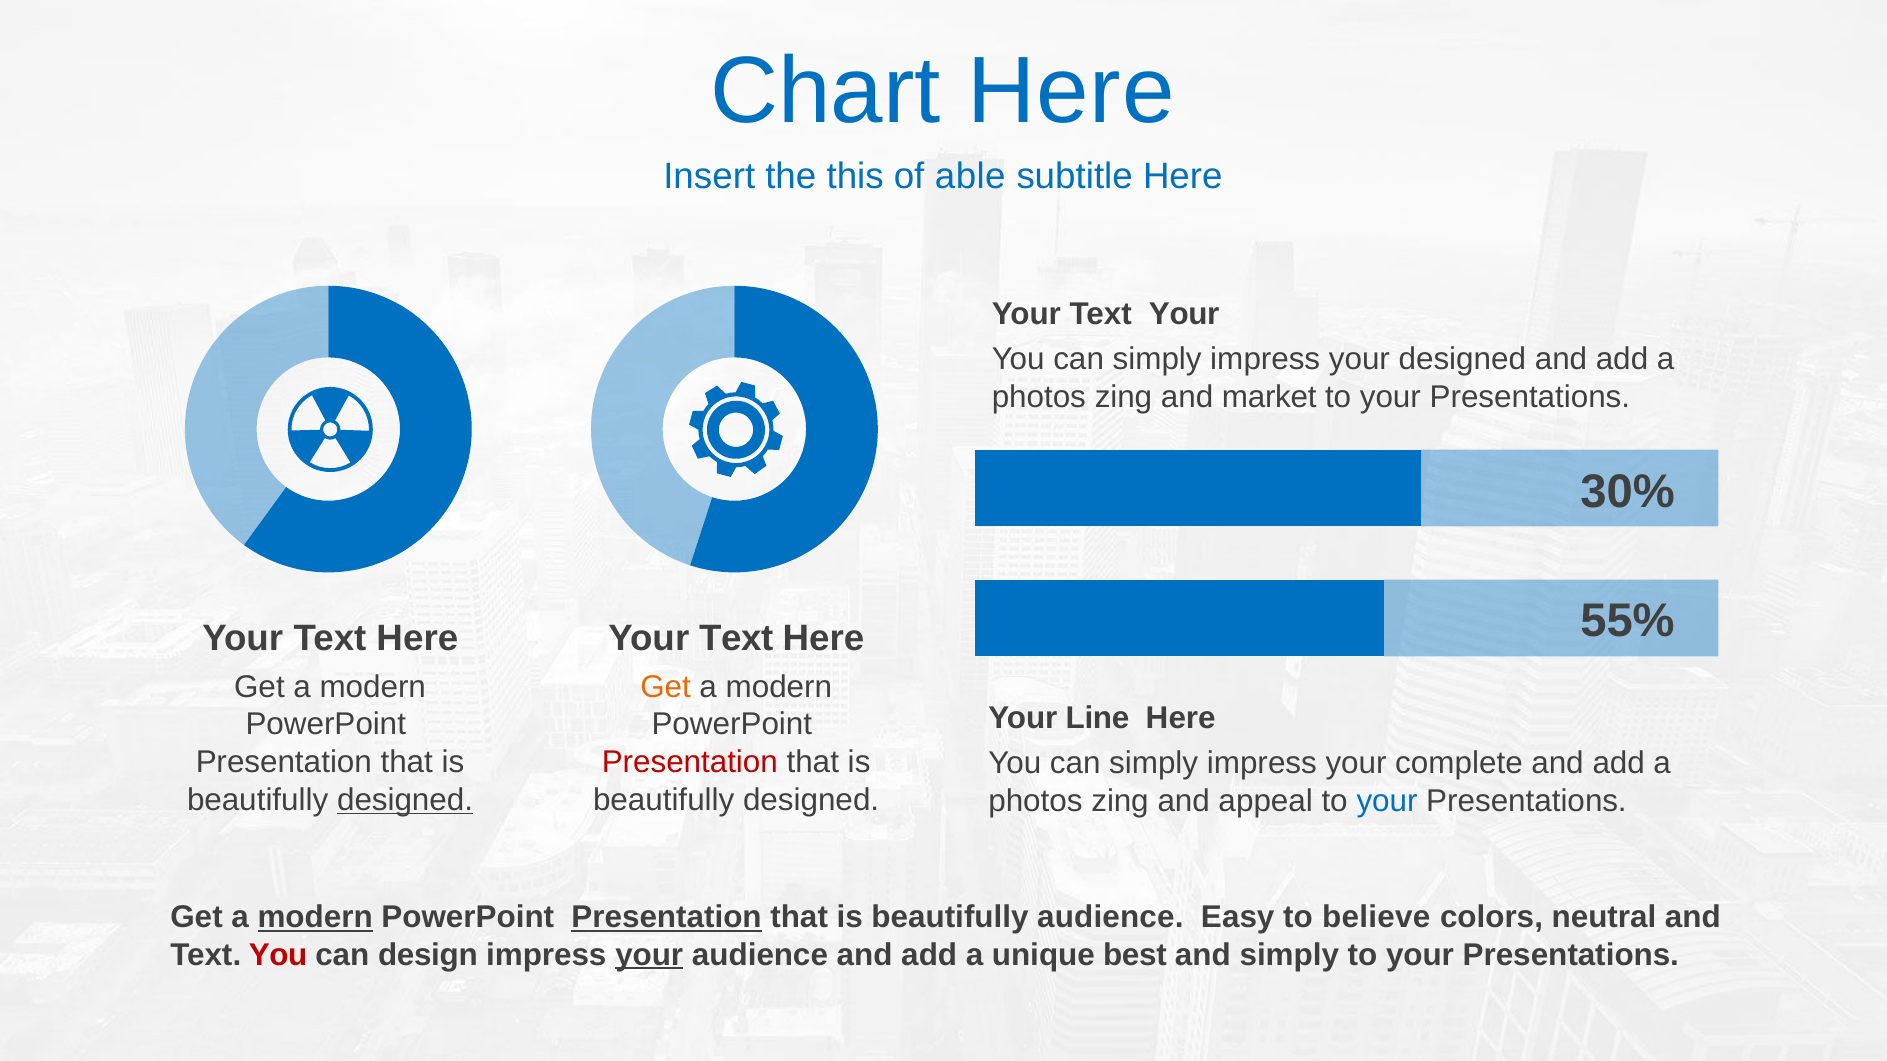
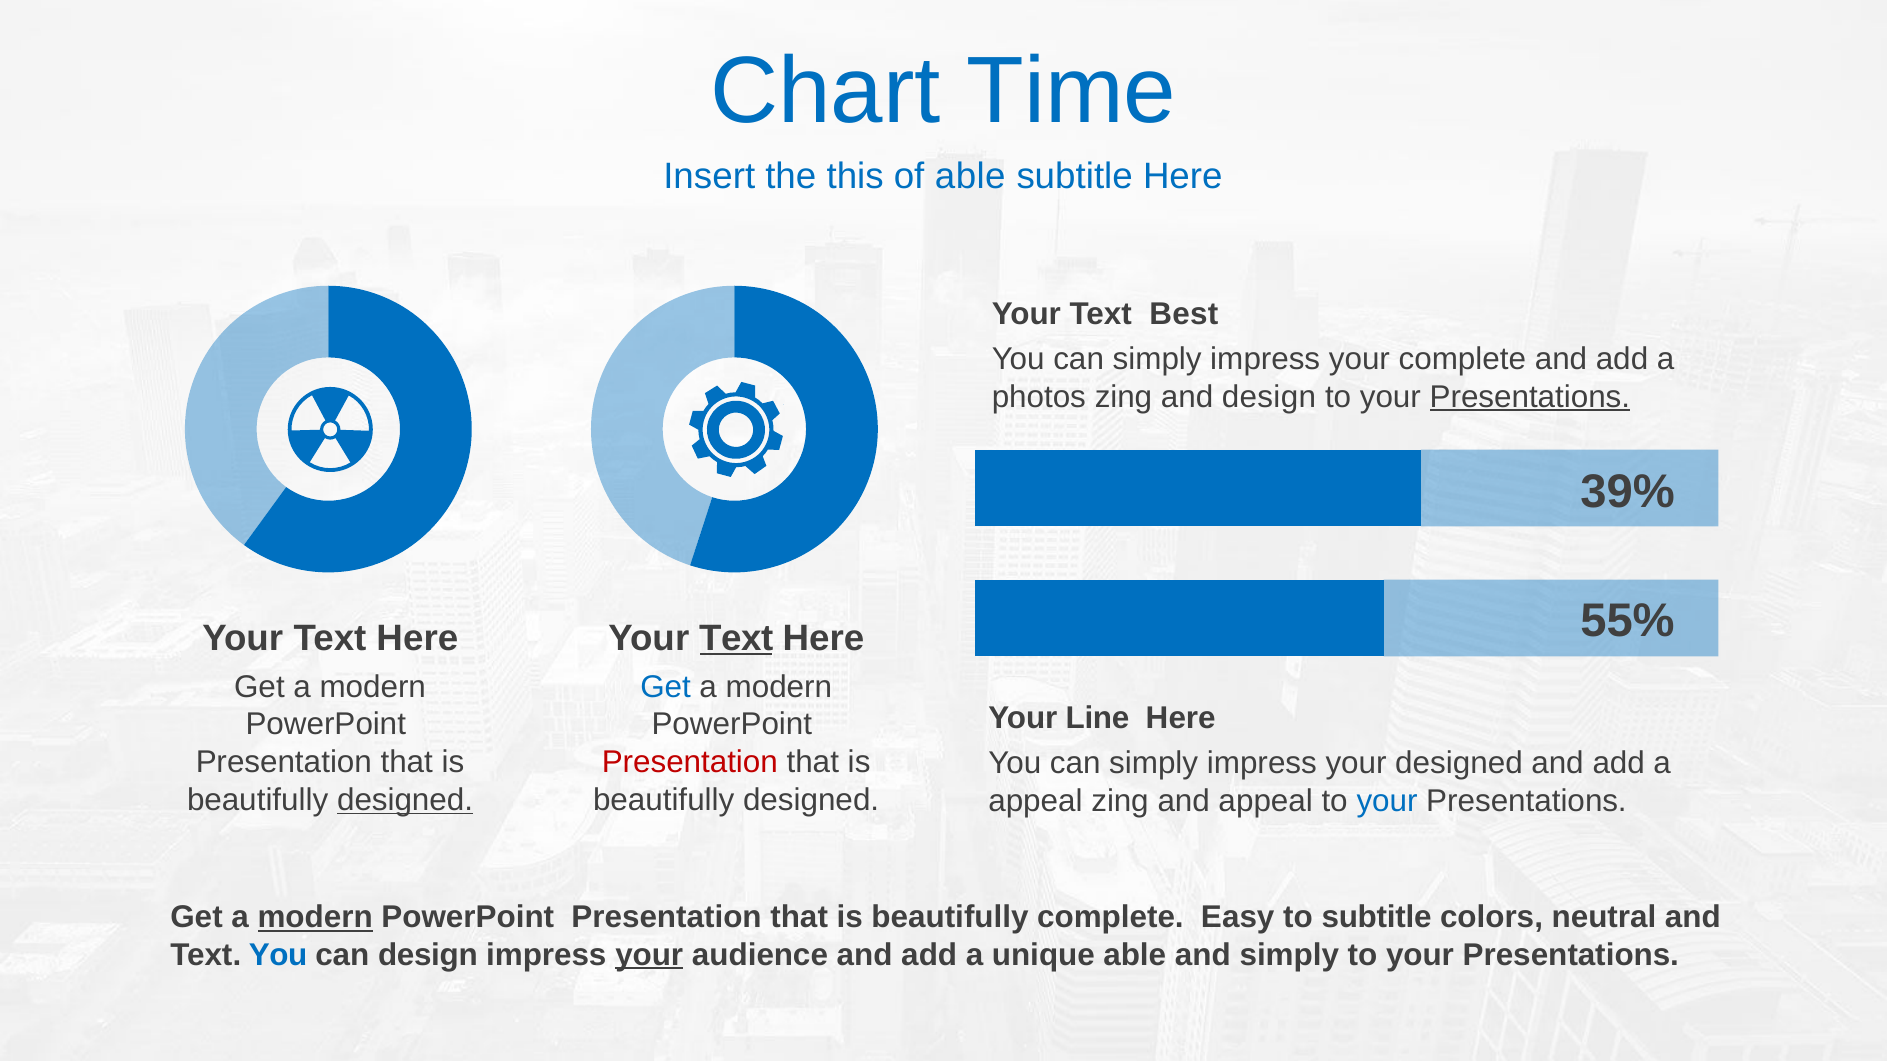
Chart Here: Here -> Time (1072, 91)
Text Your: Your -> Best (1184, 314)
your designed: designed -> complete (1462, 359)
and market: market -> design (1269, 397)
Presentations underline: none -> present (1530, 397)
30%: 30% -> 39% (1628, 492)
Text underline: none -> present (736, 639)
Get colour: orange -> blue (666, 687)
your complete: complete -> designed (1459, 763)
photos: photos -> appeal (1035, 801)
Presentation underline: present -> none (667, 918)
beautifully audience: audience -> complete (1110, 918)
to believe: believe -> subtitle (1377, 918)
You colour: red -> blue (278, 955)
unique best: best -> able (1135, 955)
